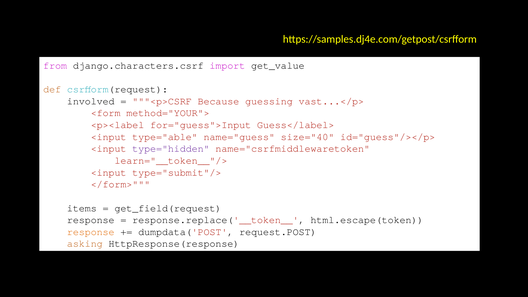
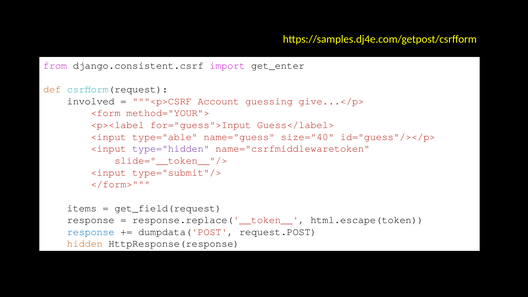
django.characters.csrf: django.characters.csrf -> django.consistent.csrf (138, 66)
get_value: get_value -> get_enter (278, 66)
Because: Because -> Account (218, 101)
vast...</p>: vast...</p> -> give...</p> (331, 101)
learn="__token__"/>: learn="__token__"/> -> slide="__token__"/> (171, 161)
response colour: orange -> blue (91, 232)
asking: asking -> hidden (85, 244)
